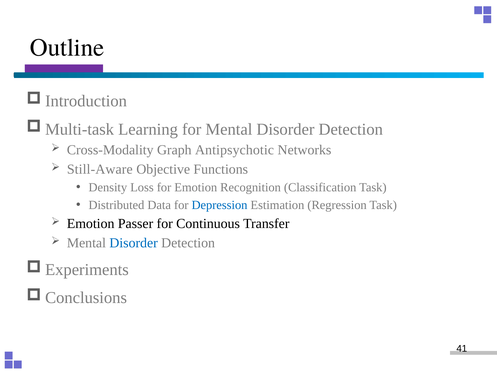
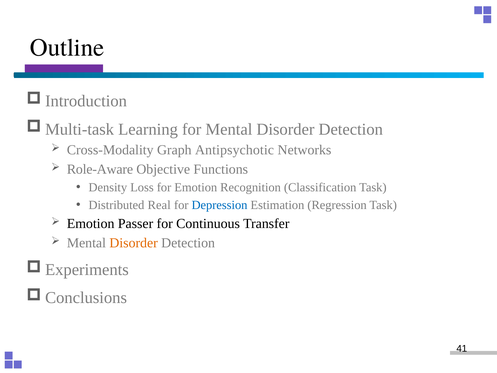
Still-Aware: Still-Aware -> Role-Aware (100, 169)
Data: Data -> Real (159, 205)
Disorder colour: blue -> orange (134, 243)
